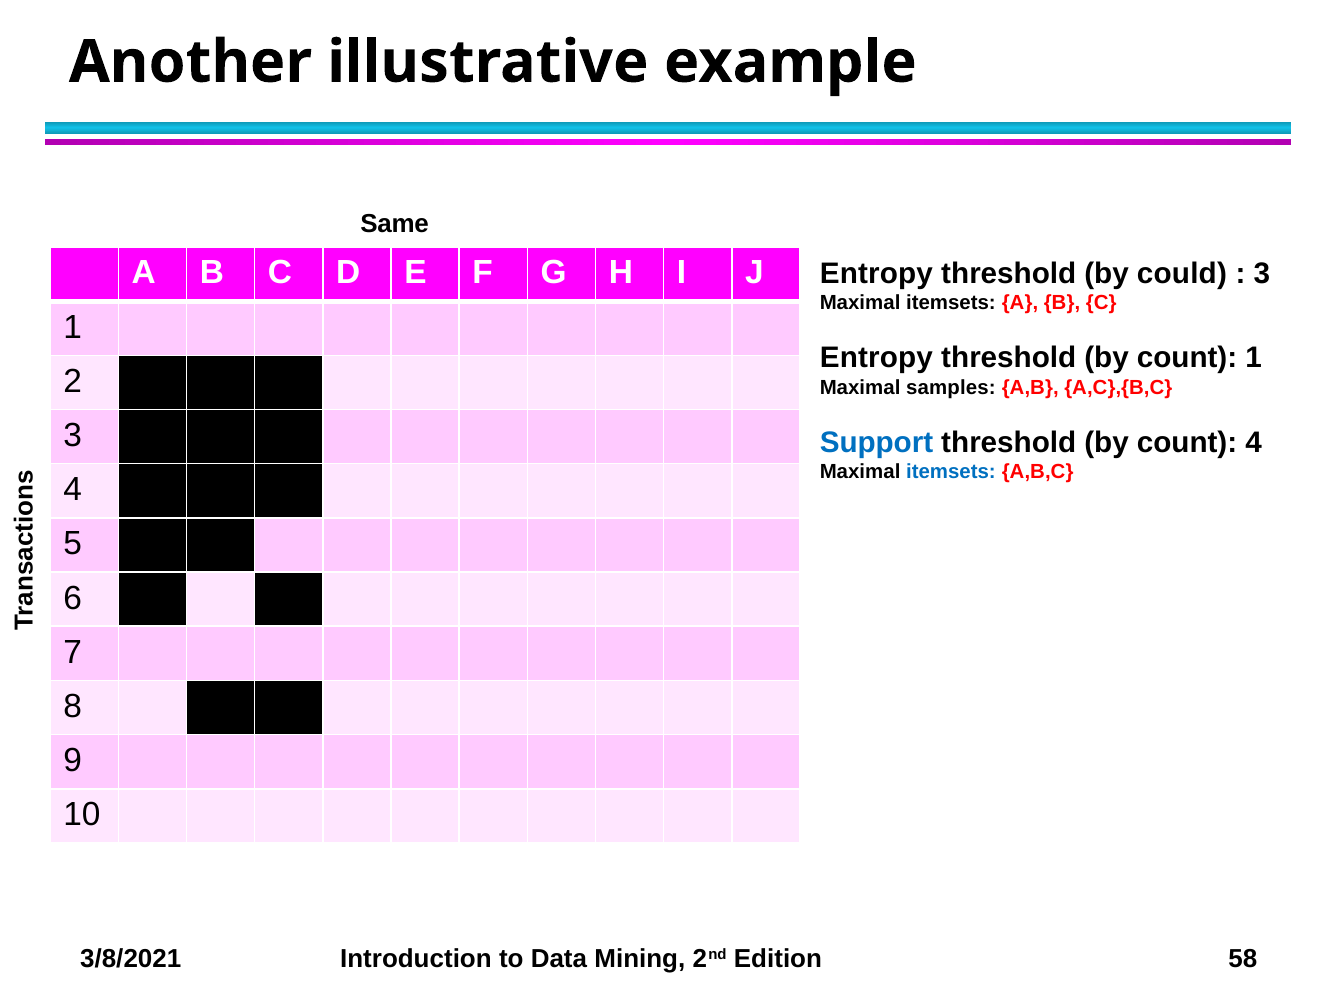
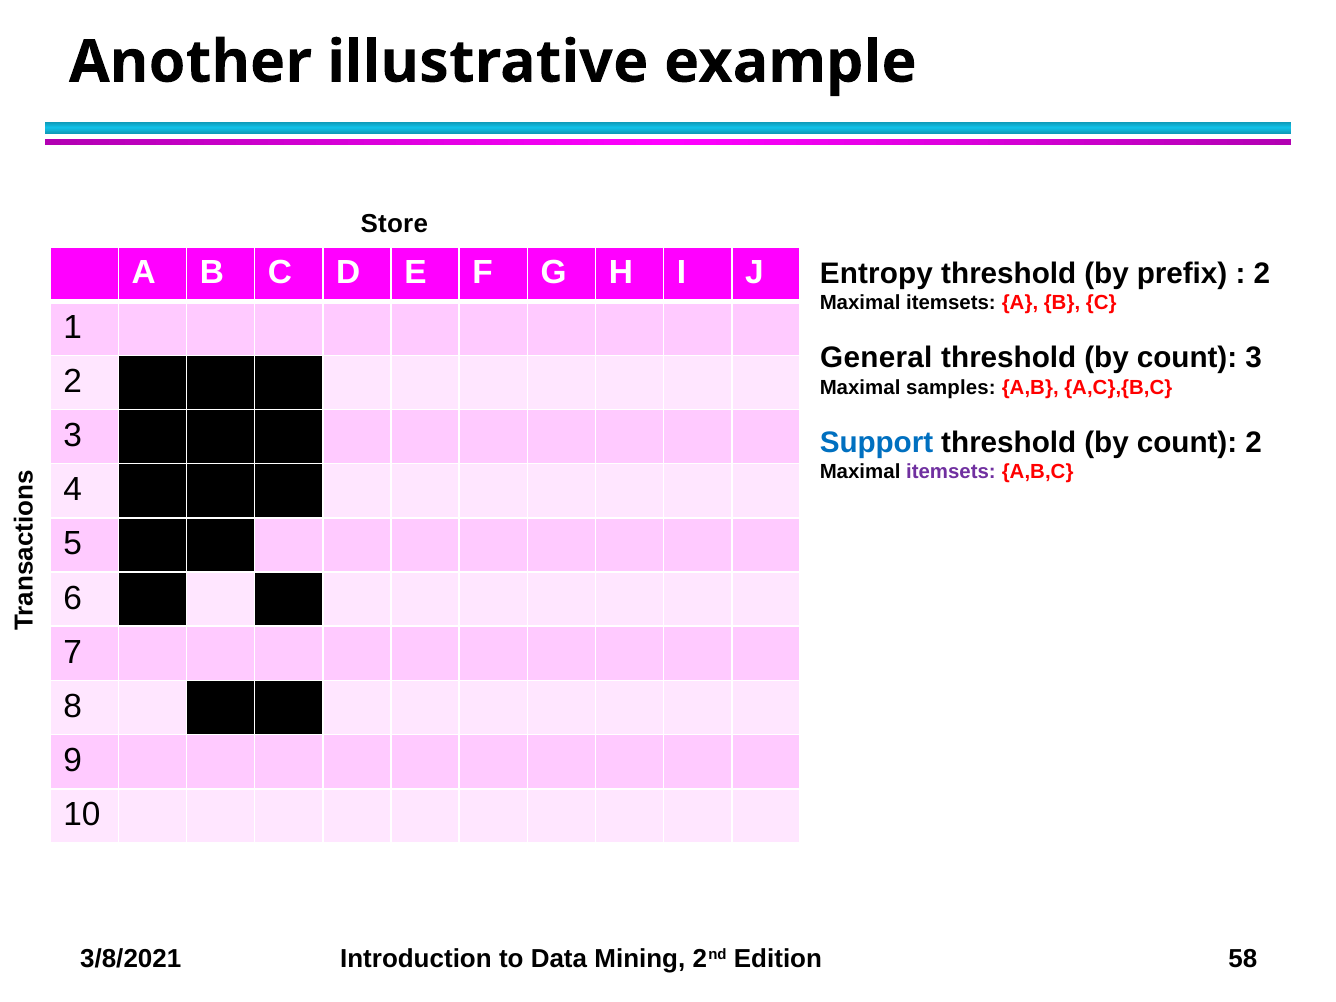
Same: Same -> Store (394, 224)
could: could -> prefix (1182, 274)
3: 3 -> 2 (1262, 274)
Entropy: Entropy -> General (876, 358)
count 1: 1 -> 3 (1254, 358)
count 4: 4 -> 2 (1254, 443)
itemsets colour: blue -> purple (951, 472)
